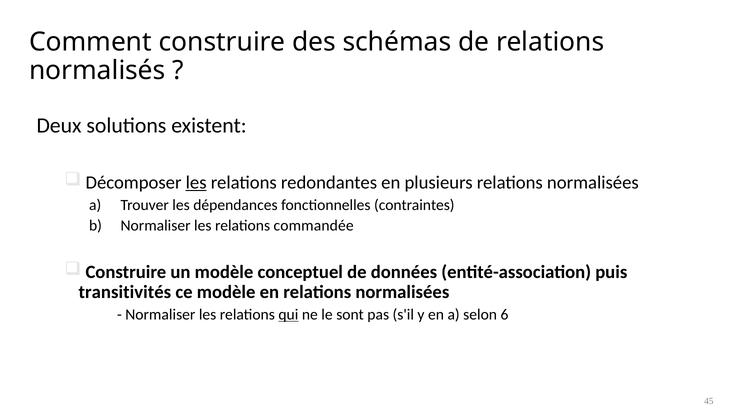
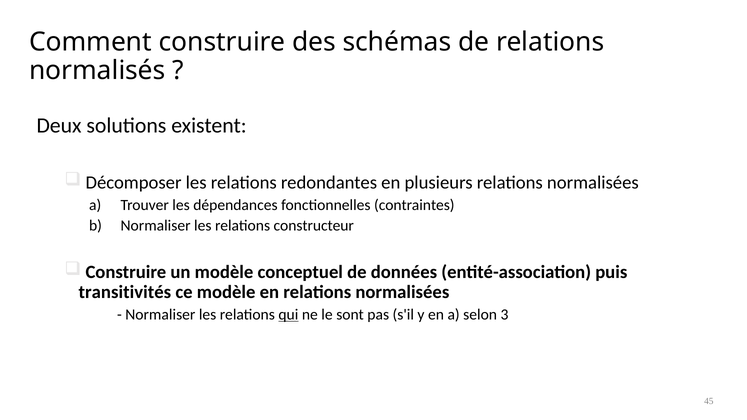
les underline: present -> none (196, 183)
commandée: commandée -> constructeur (314, 226)
6: 6 -> 3 (504, 315)
